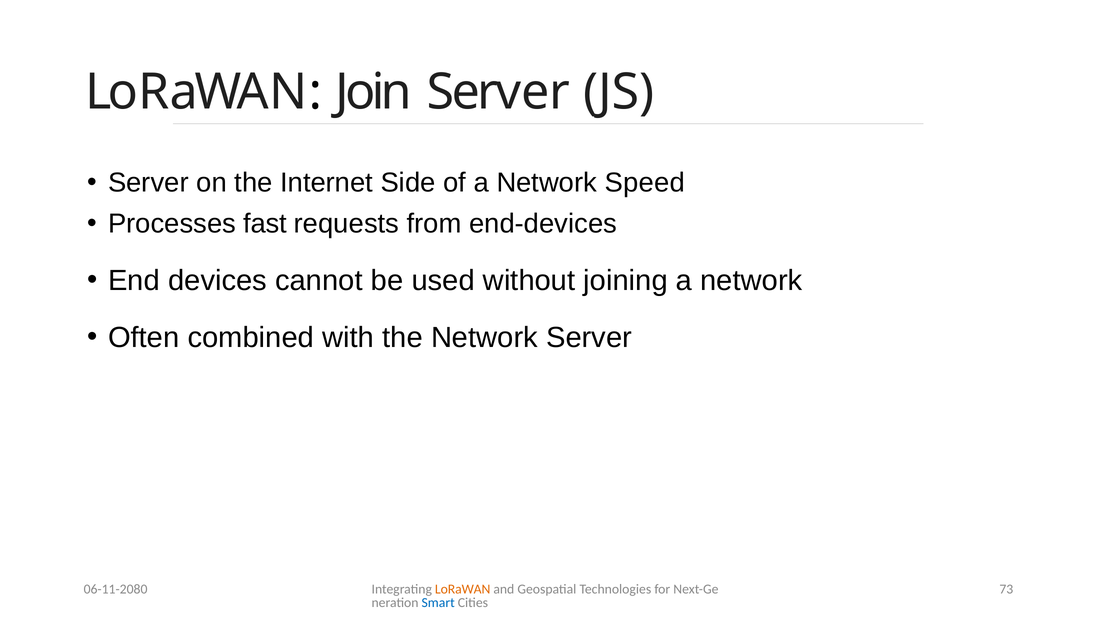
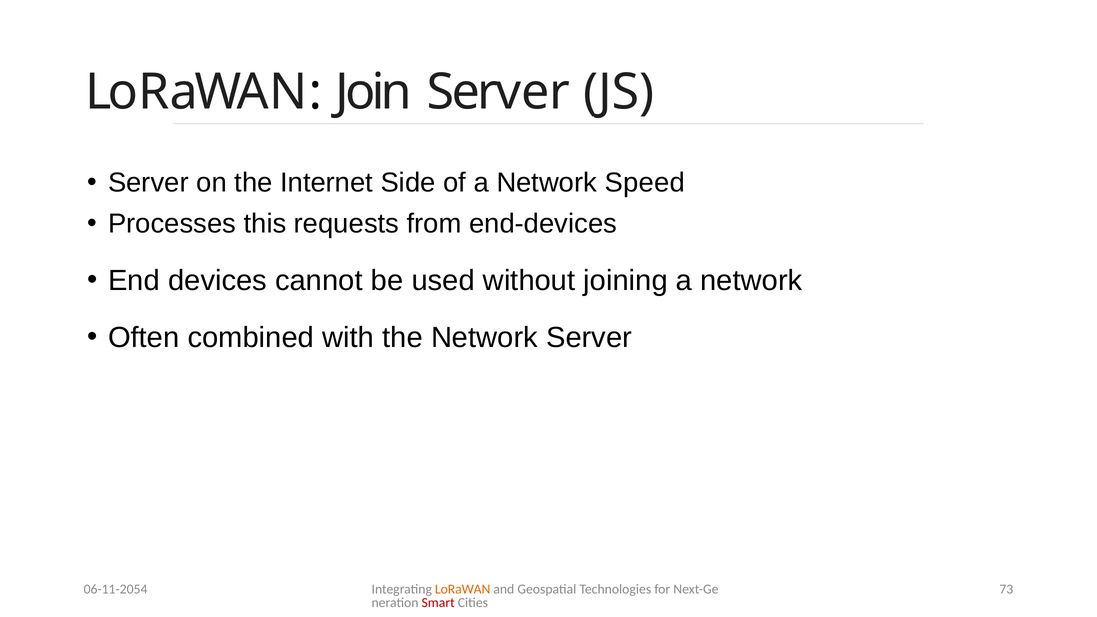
fast: fast -> this (265, 224)
06-11-2080: 06-11-2080 -> 06-11-2054 (116, 589)
Smart colour: blue -> red (438, 603)
